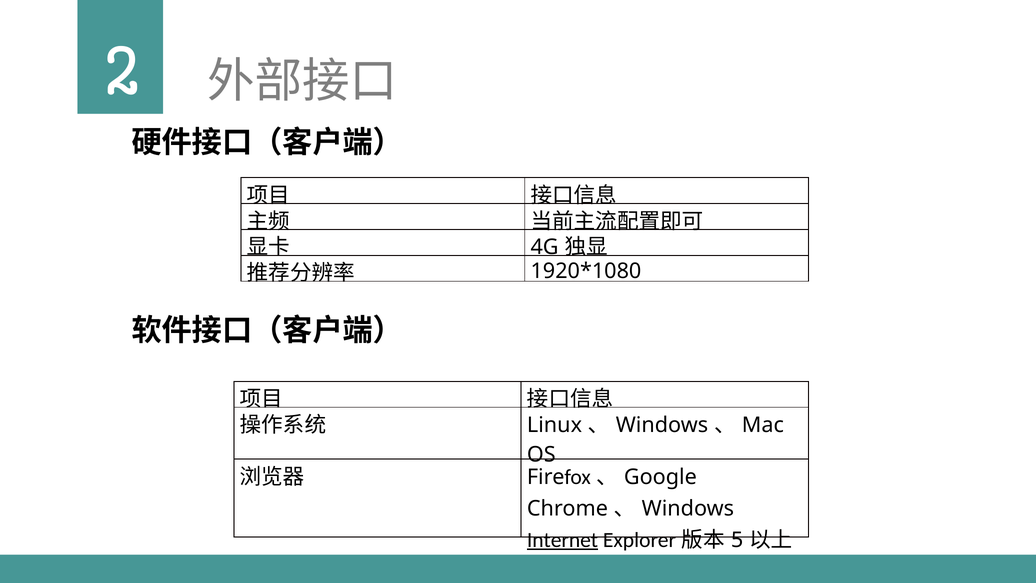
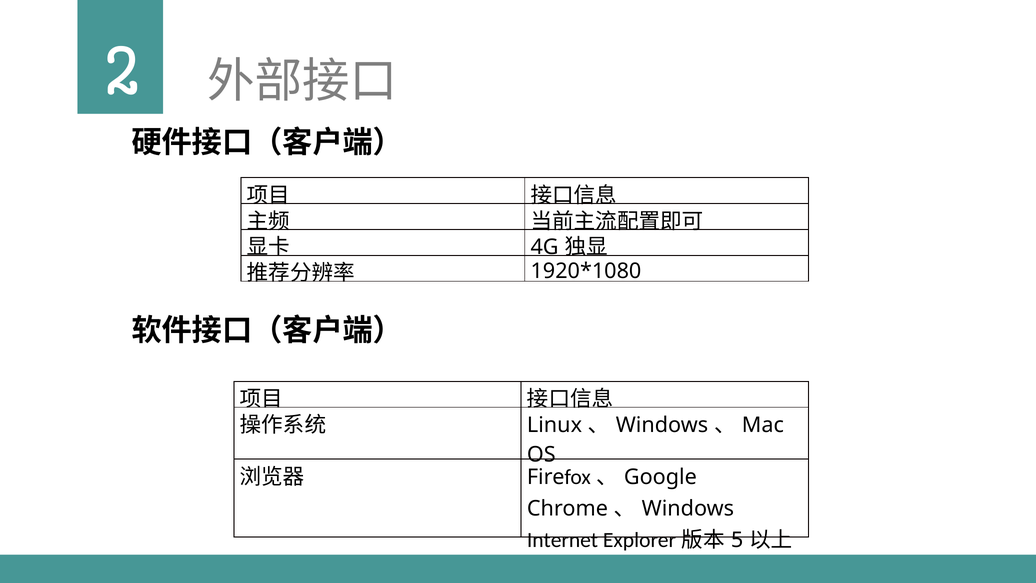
Internet underline: present -> none (563, 540)
